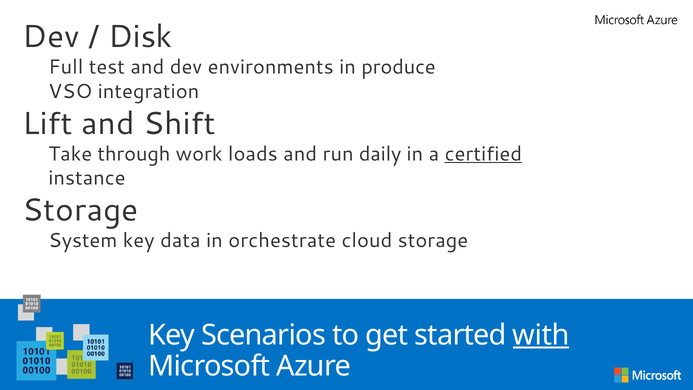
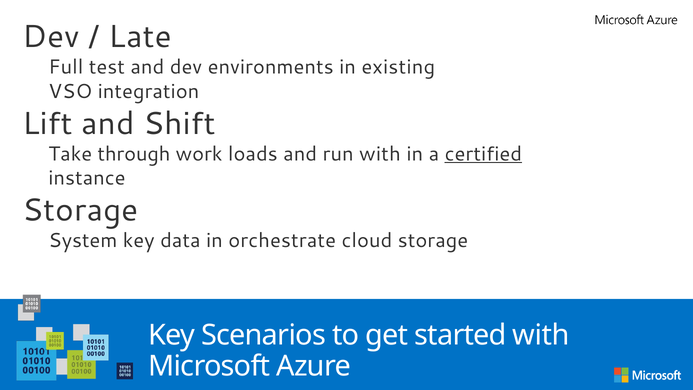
Disk: Disk -> Late (140, 37)
produce: produce -> existing (398, 67)
run daily: daily -> with (380, 154)
with underline: present -> none (541, 335)
